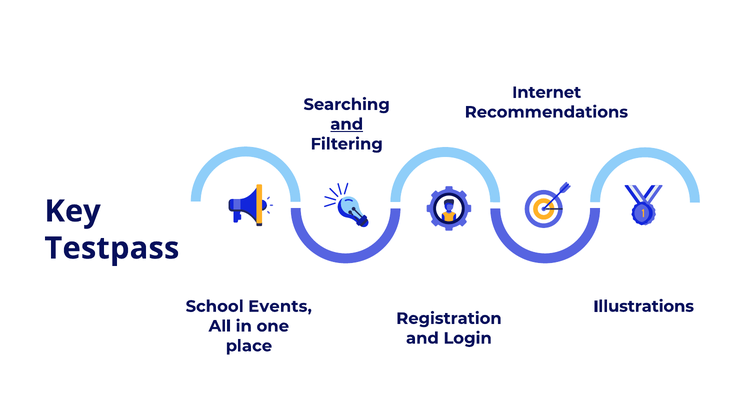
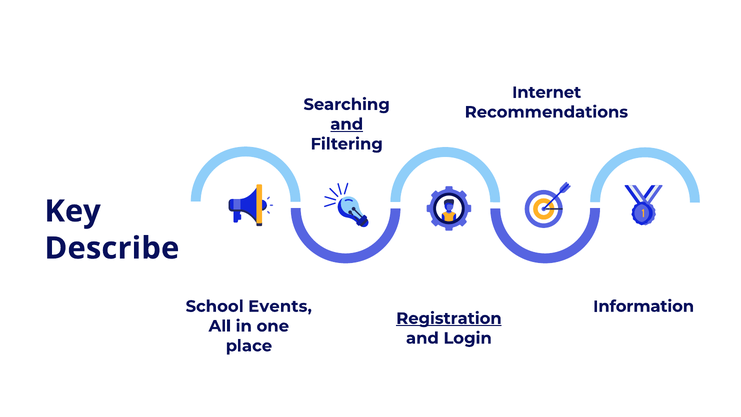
Testpass: Testpass -> Describe (112, 248)
Illustrations: Illustrations -> Information (644, 306)
Registration underline: none -> present (449, 318)
